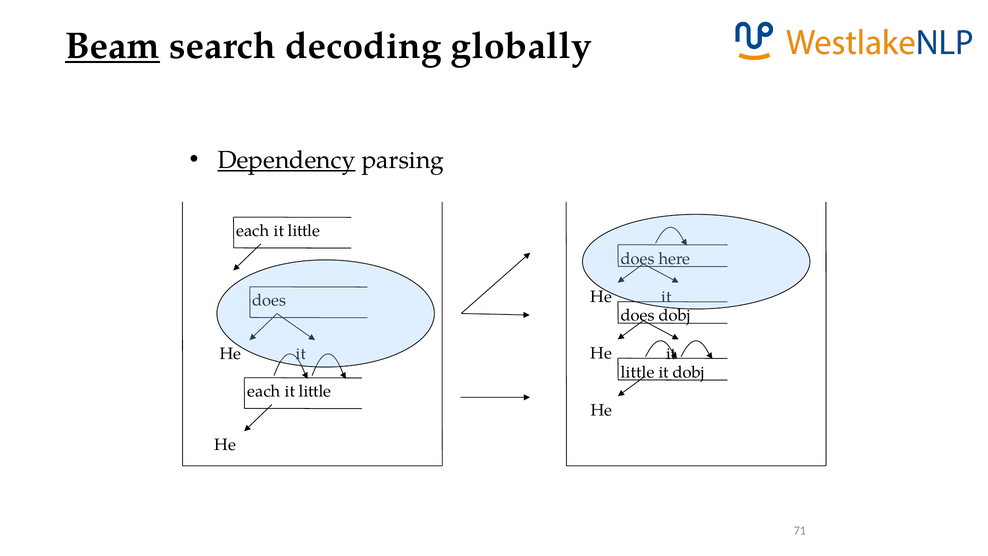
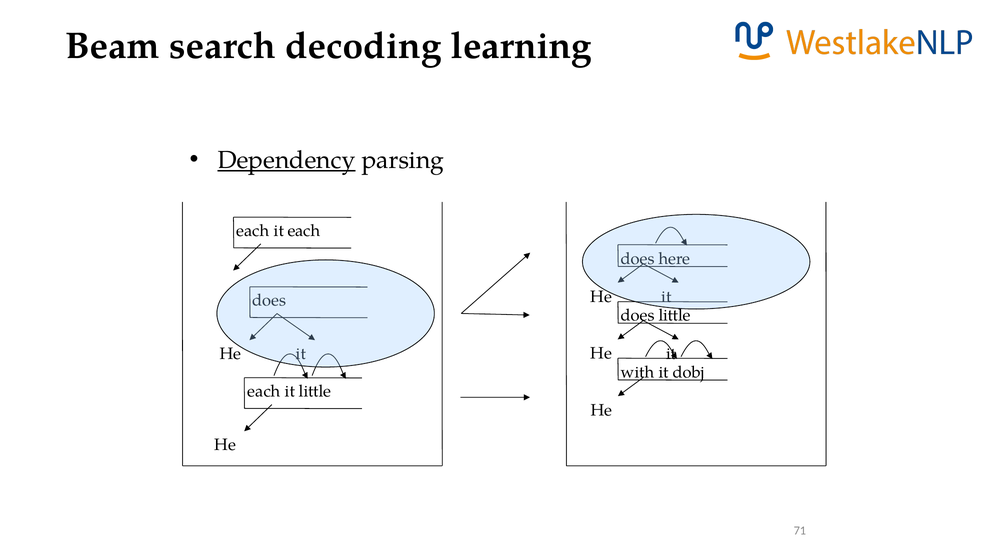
Beam underline: present -> none (113, 46)
globally: globally -> learning (521, 46)
little: little -> each (304, 231)
does dobj: dobj -> little (675, 315)
little: little -> with (638, 372)
